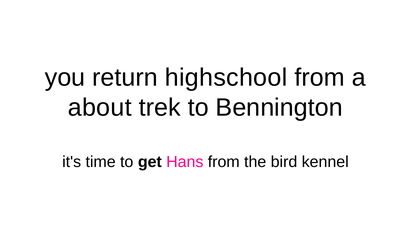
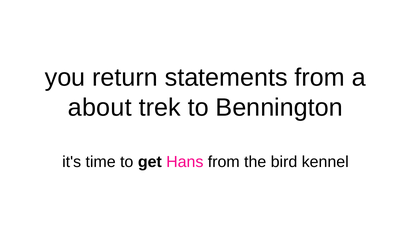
highschool: highschool -> statements (226, 78)
